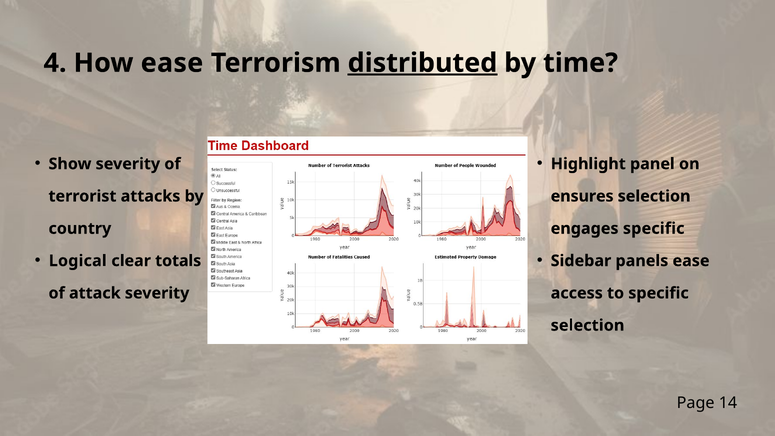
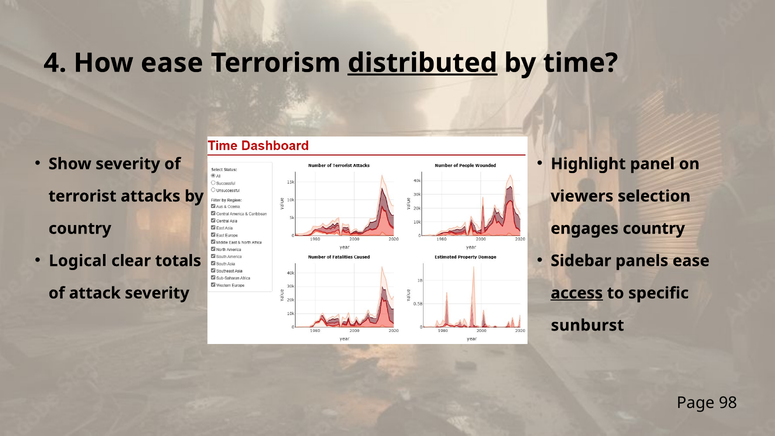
ensures: ensures -> viewers (582, 196)
engages specific: specific -> country (654, 228)
access underline: none -> present (577, 293)
selection: selection -> sunburst (588, 325)
14: 14 -> 98 (728, 403)
